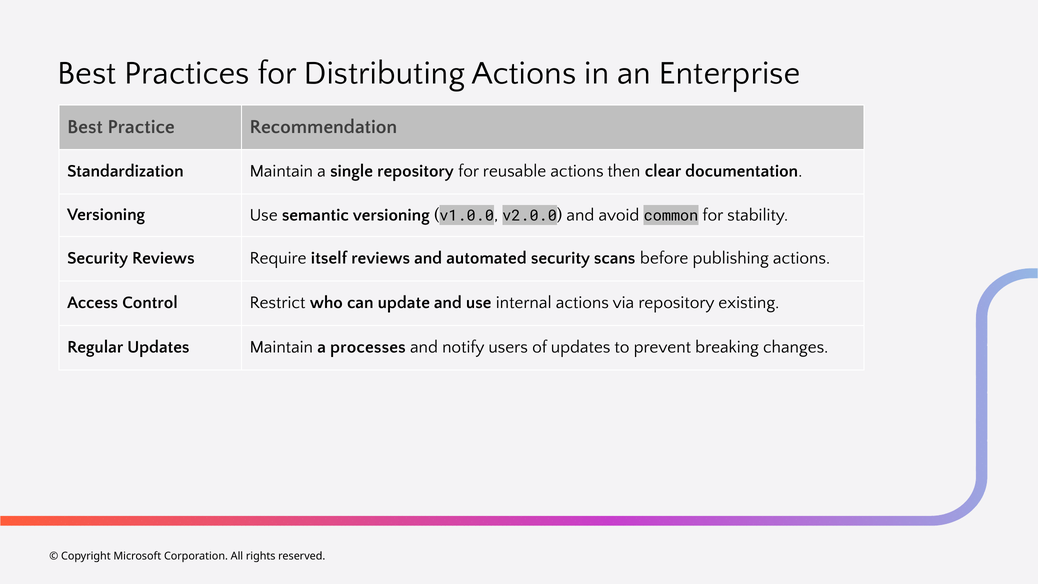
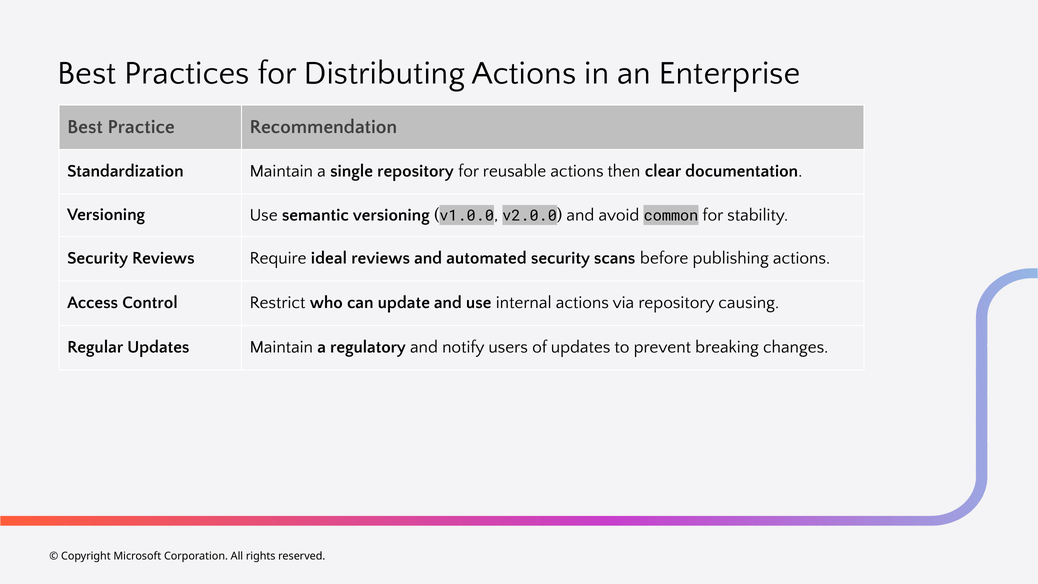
itself: itself -> ideal (329, 258)
existing: existing -> causing (749, 302)
processes: processes -> regulatory (368, 347)
